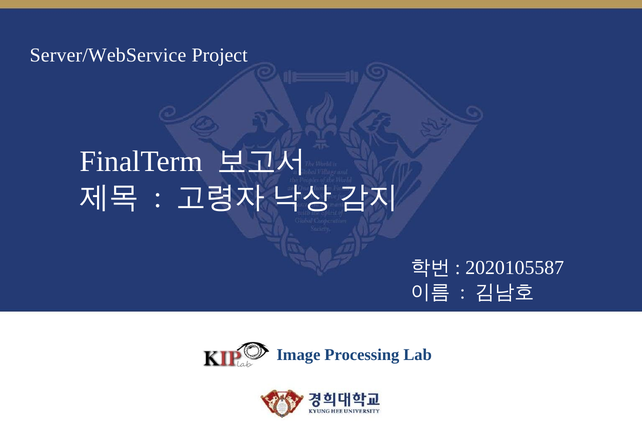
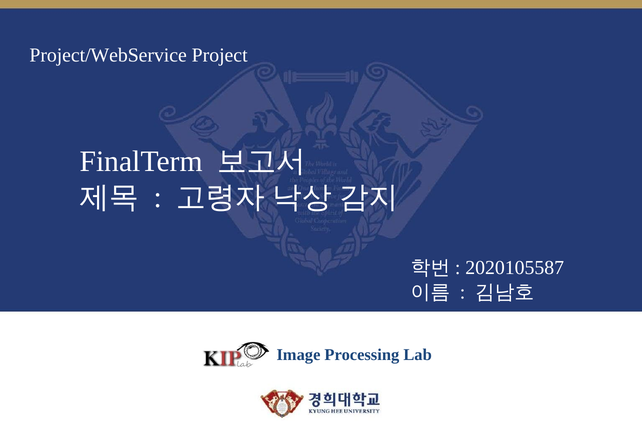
Server/WebService: Server/WebService -> Project/WebService (108, 55)
